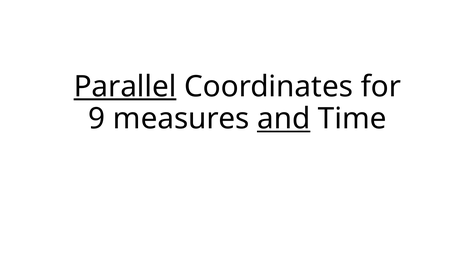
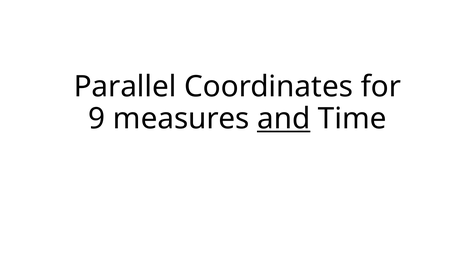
Parallel underline: present -> none (125, 87)
